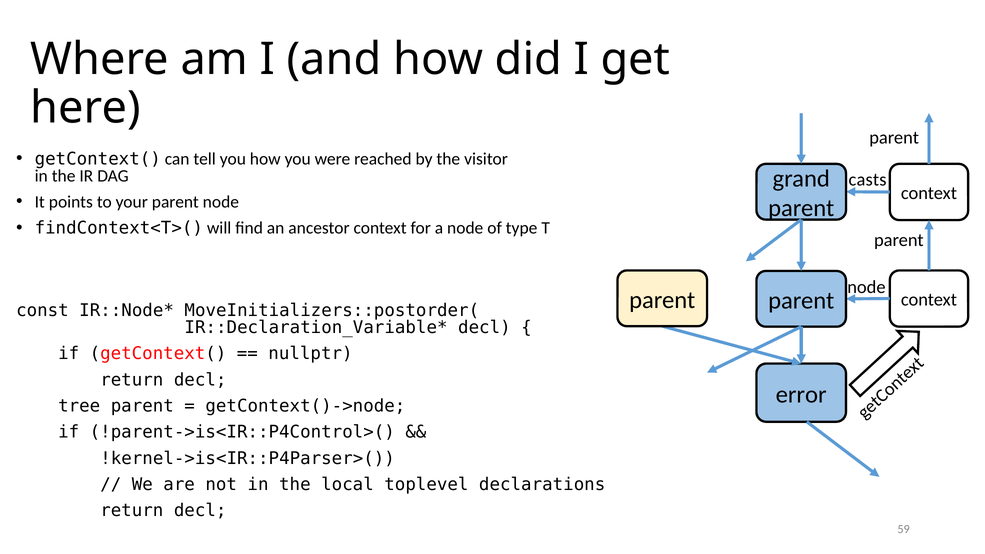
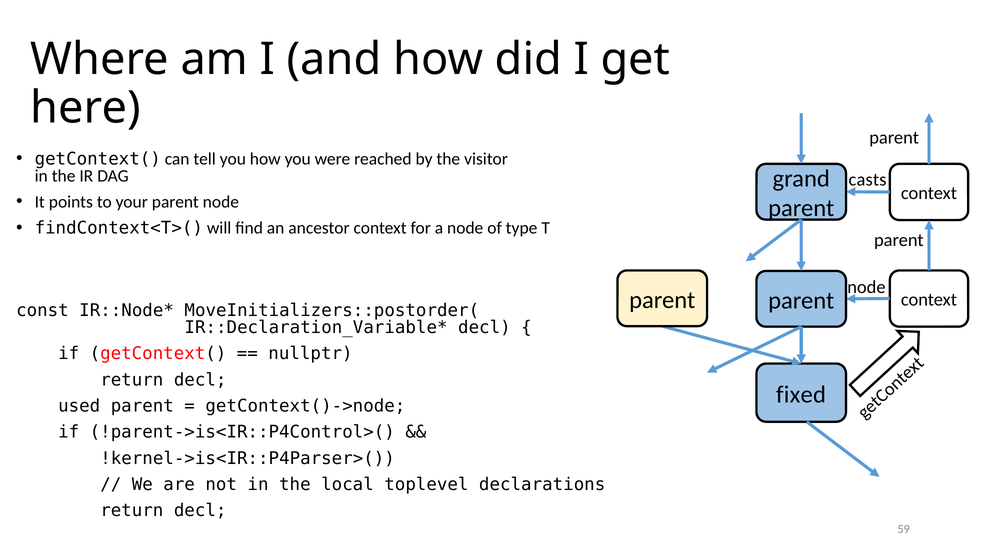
error: error -> fixed (801, 394)
tree: tree -> used (79, 406)
